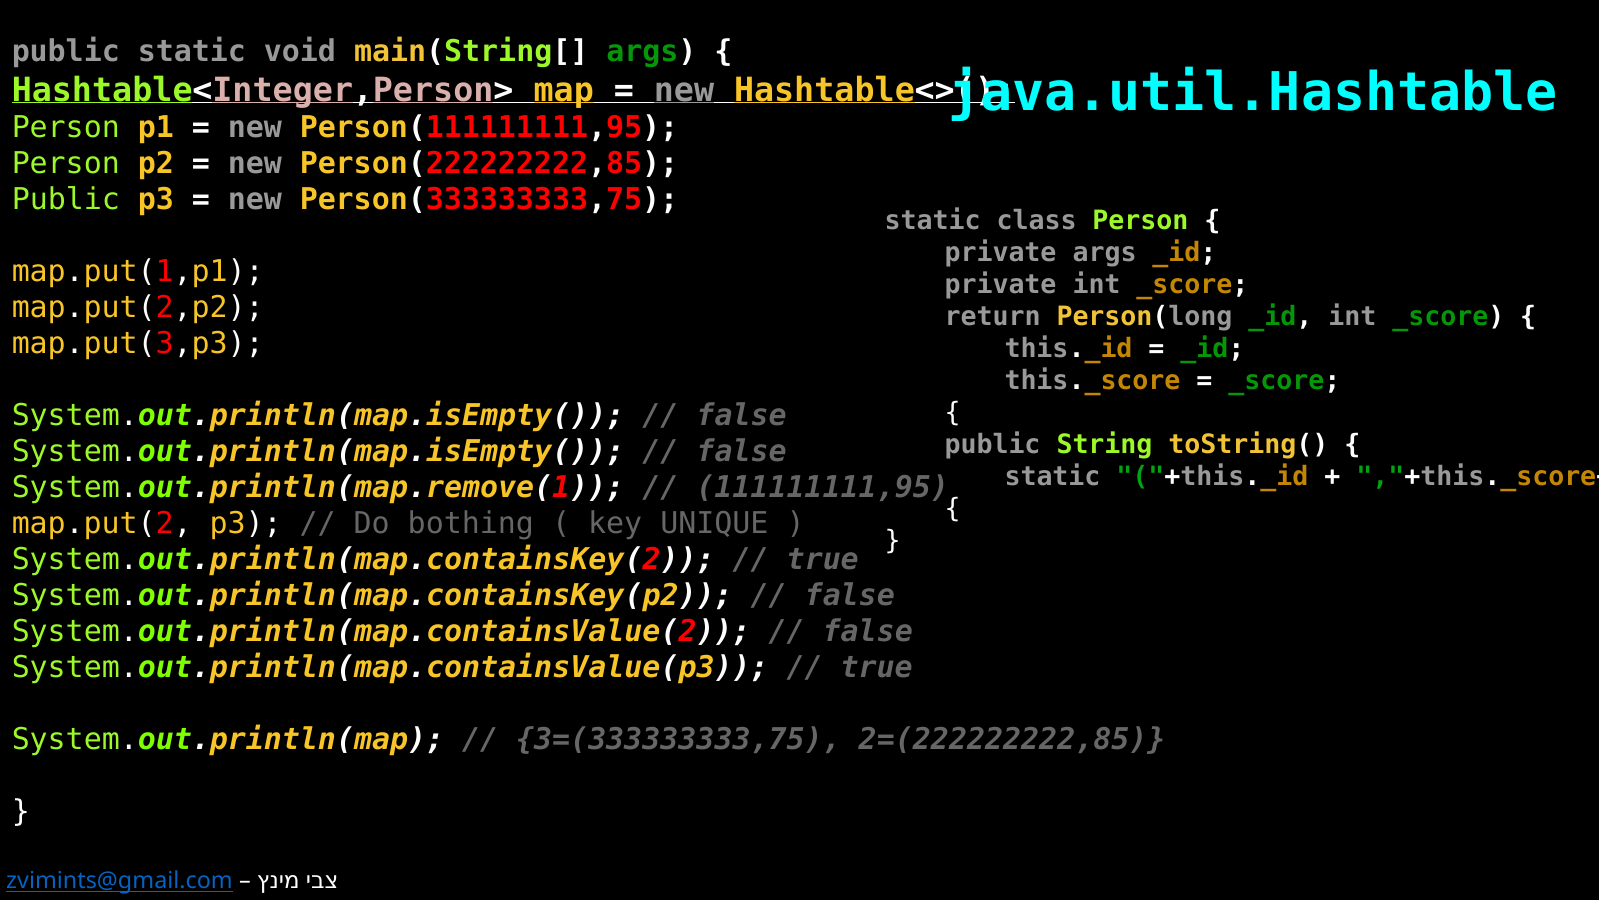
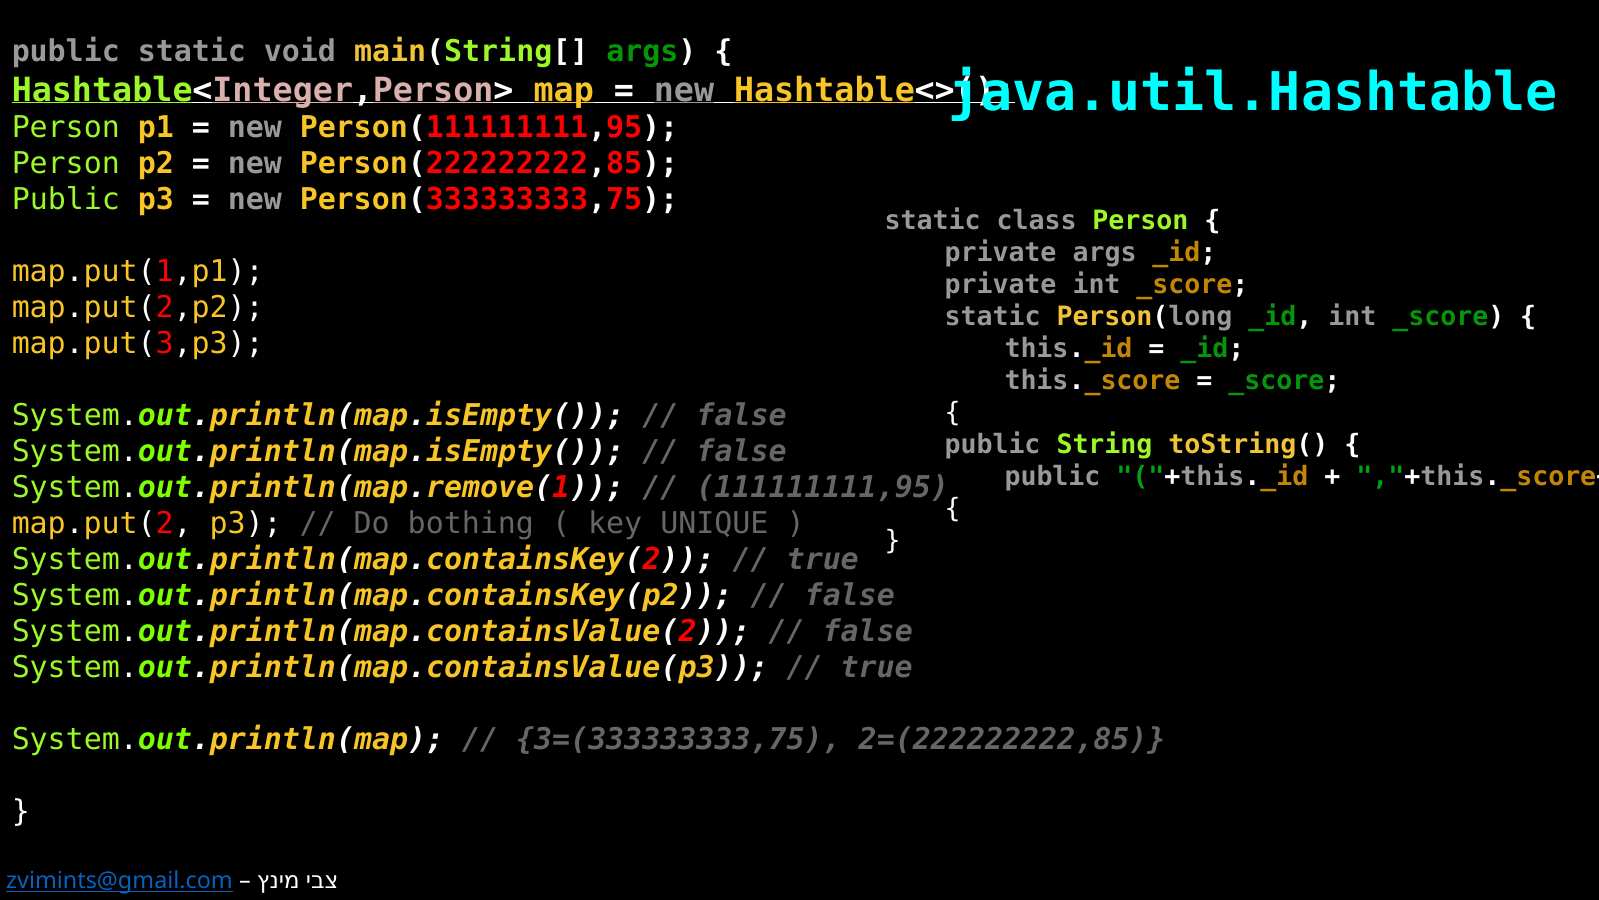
return: return -> static (993, 316)
static: static -> public (1053, 476)
